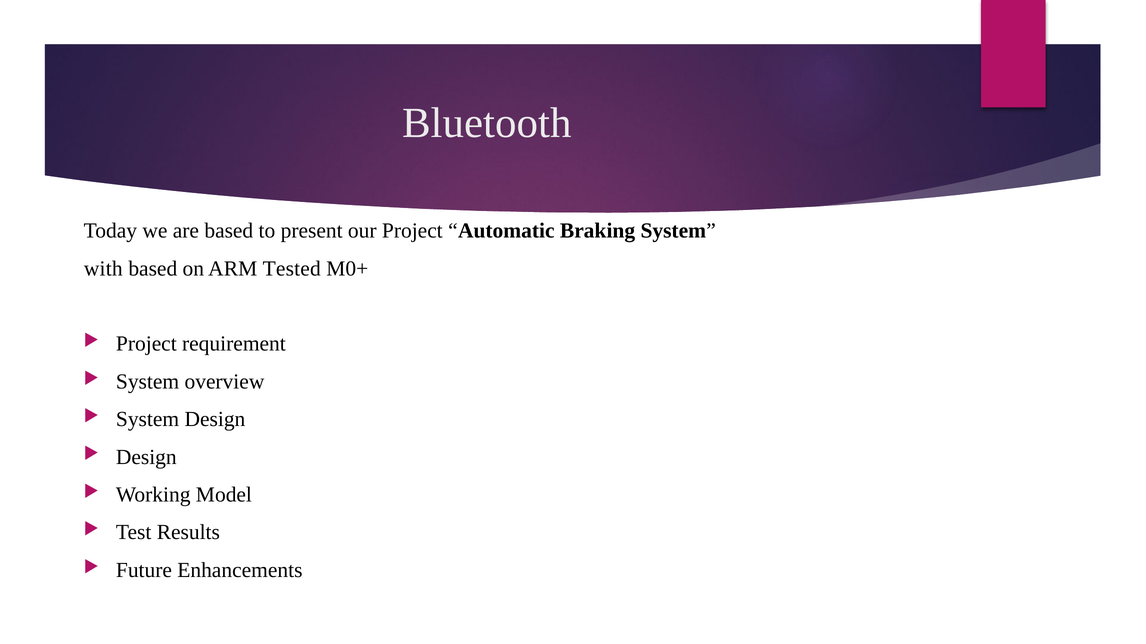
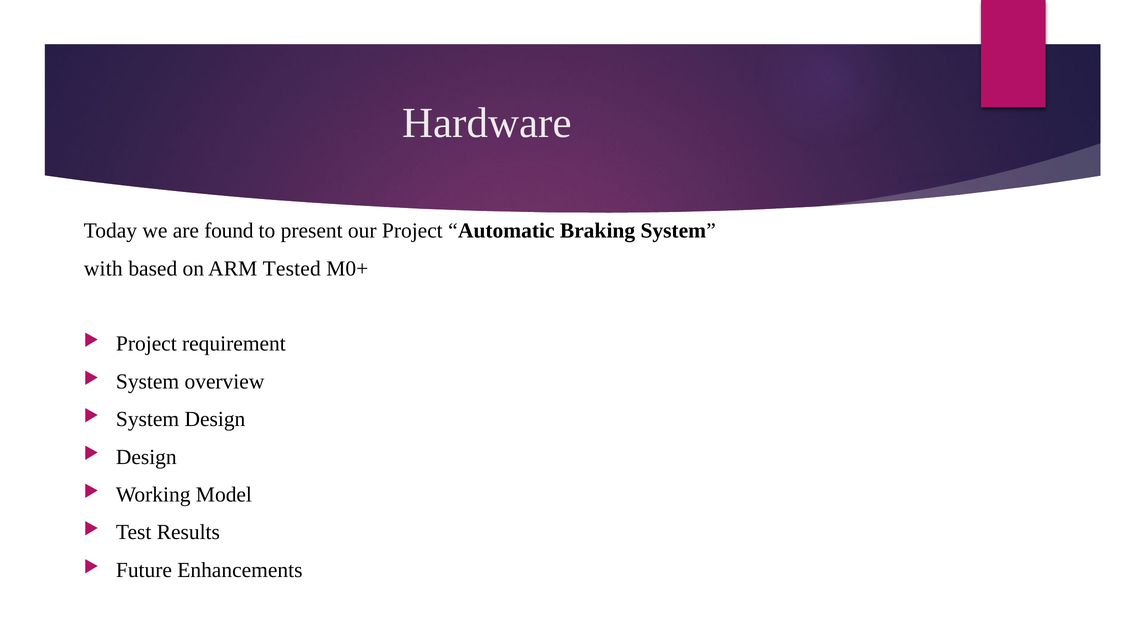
Bluetooth: Bluetooth -> Hardware (487, 123)
are based: based -> found (229, 231)
